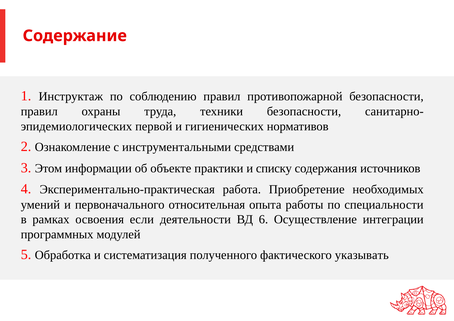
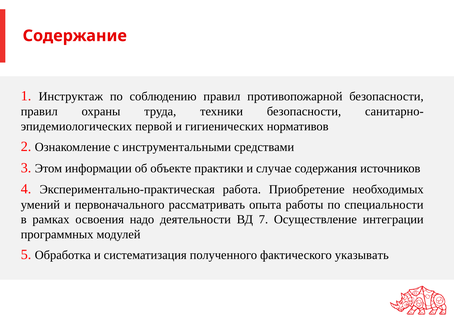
списку: списку -> случае (274, 168)
относительная: относительная -> рассматривать (207, 205)
если: если -> надо (142, 219)
6: 6 -> 7 (263, 219)
